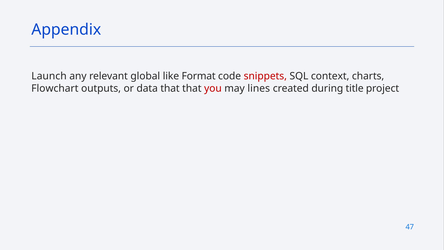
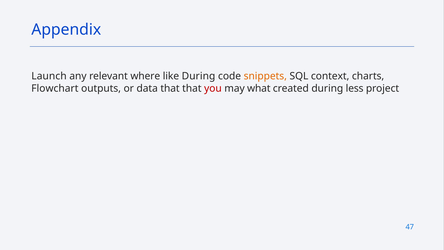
global: global -> where (145, 76)
like Format: Format -> During (199, 76)
snippets colour: red -> orange (265, 76)
lines: lines -> what (259, 88)
title: title -> less (355, 88)
